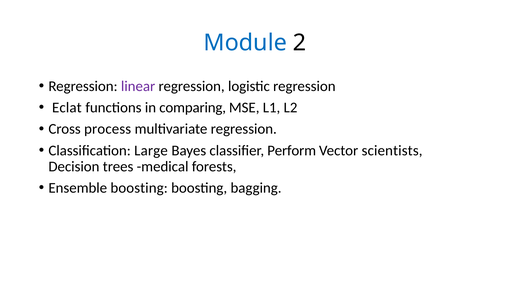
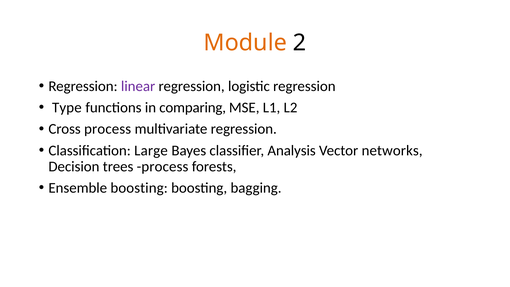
Module colour: blue -> orange (245, 43)
Eclat: Eclat -> Type (67, 108)
Perform: Perform -> Analysis (292, 150)
scientists: scientists -> networks (392, 150)
trees medical: medical -> process (163, 166)
